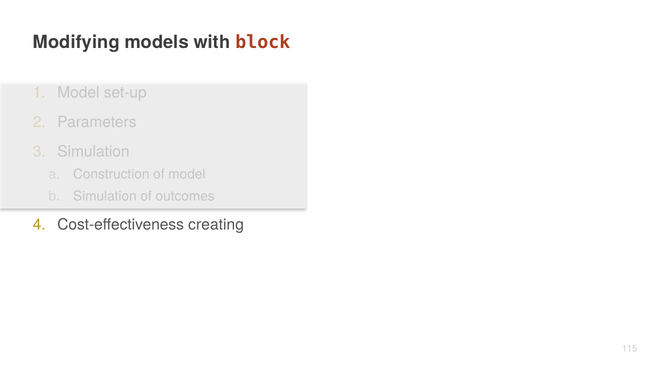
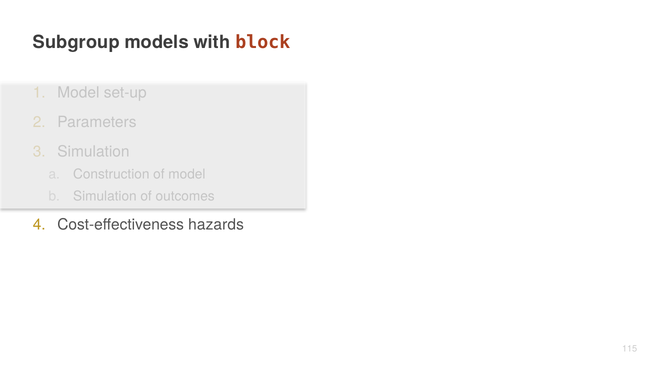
Modifying: Modifying -> Subgroup (76, 42)
creating: creating -> hazards (216, 225)
